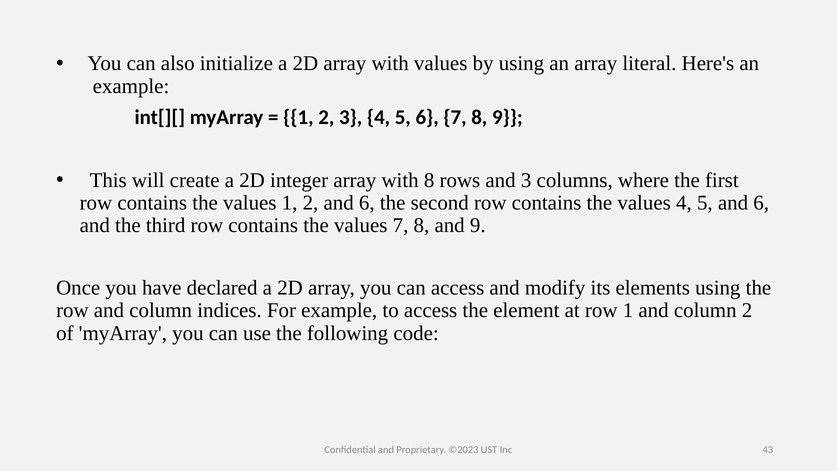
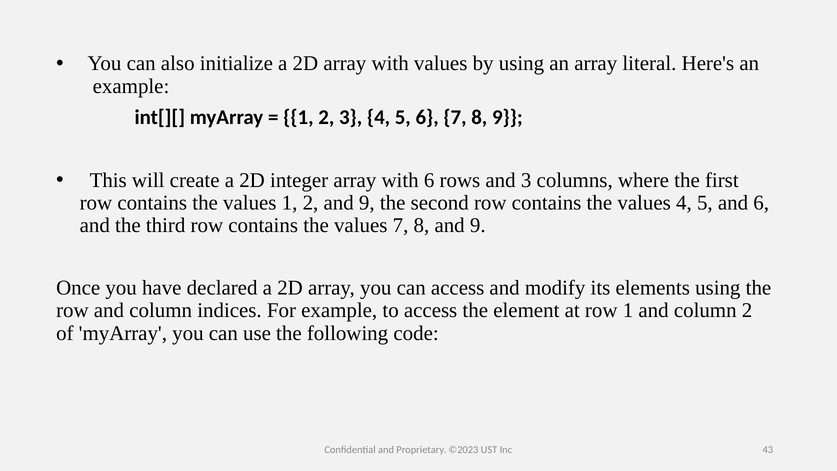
with 8: 8 -> 6 (429, 180)
2 and 6: 6 -> 9 (367, 203)
